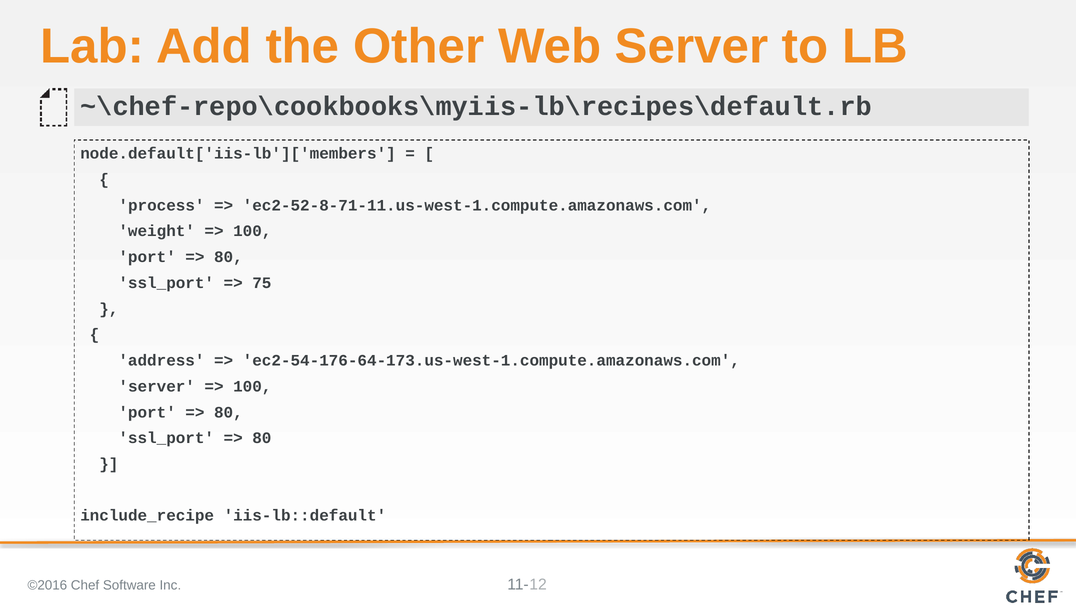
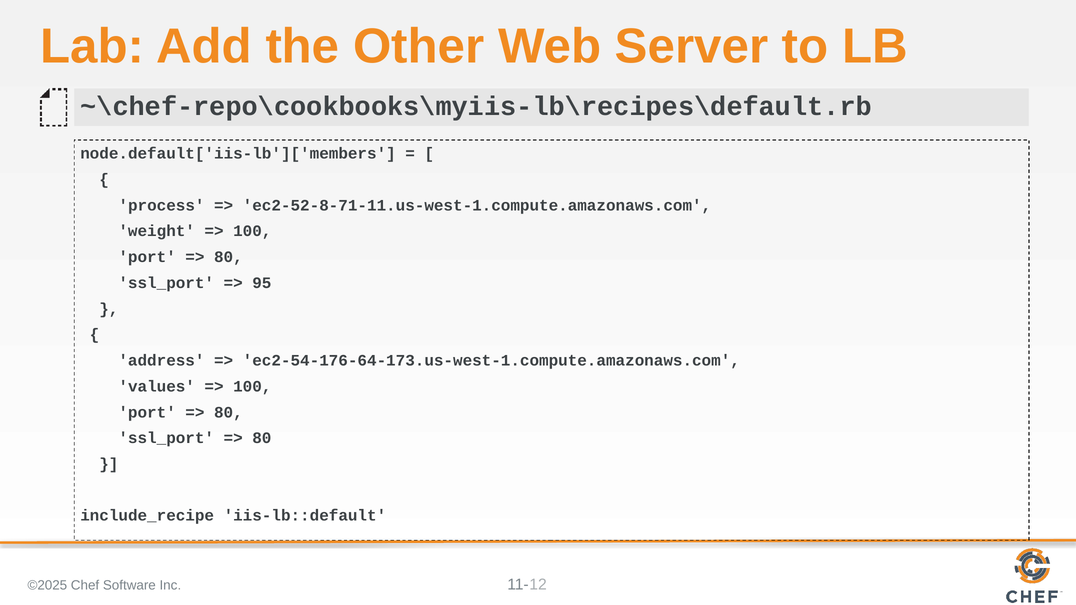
75: 75 -> 95 (262, 283)
server: server -> values (157, 387)
©2016: ©2016 -> ©2025 (47, 586)
